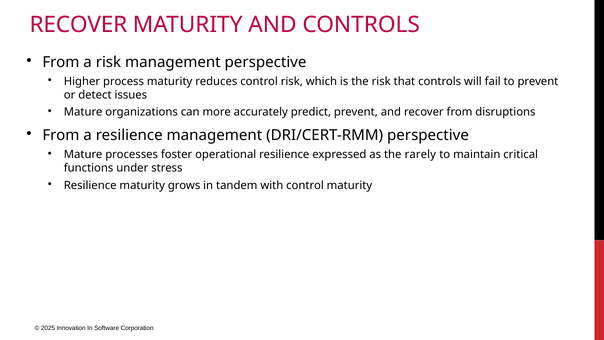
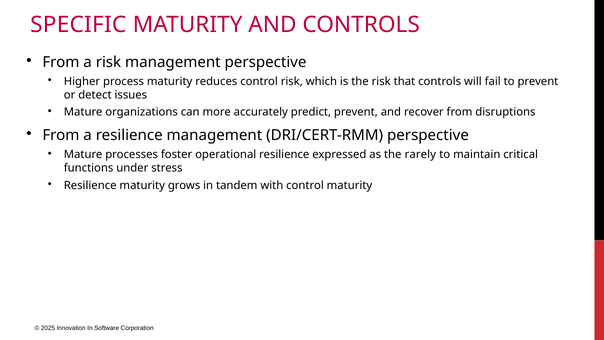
RECOVER: RECOVER -> SPECIFIC (78, 25)
